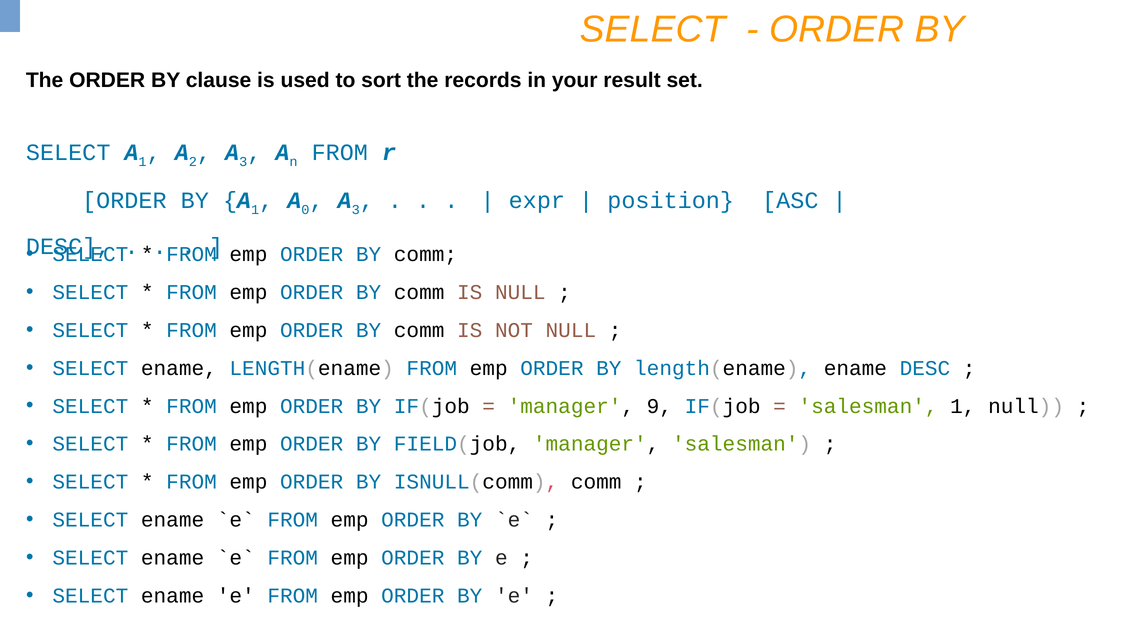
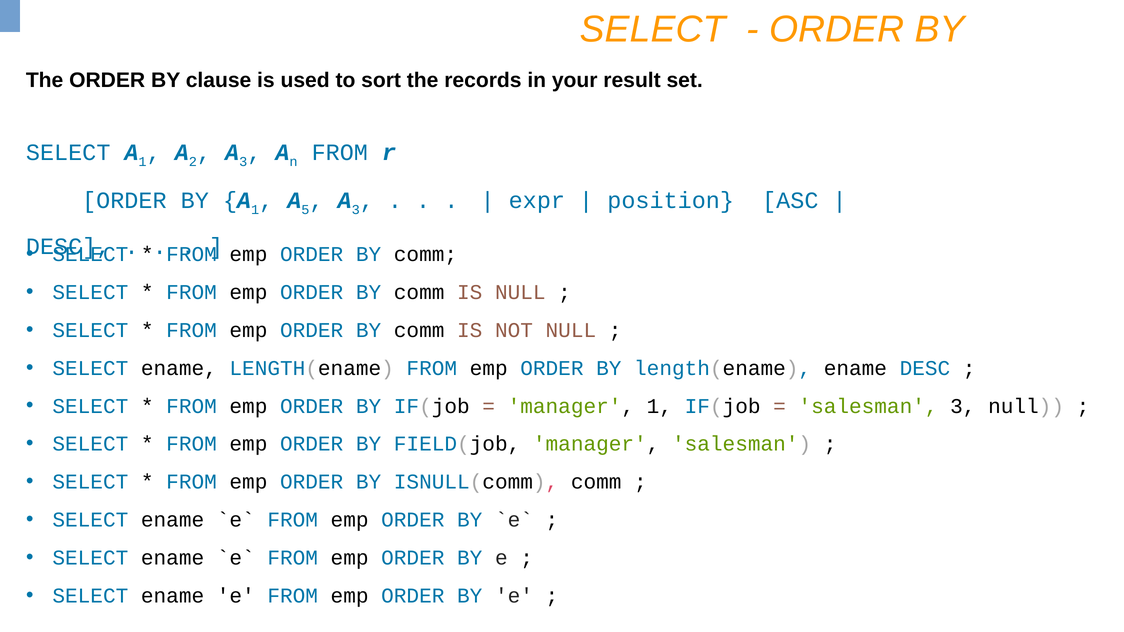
0: 0 -> 5 (305, 210)
manager 9: 9 -> 1 (659, 406)
salesman 1: 1 -> 3 (963, 406)
